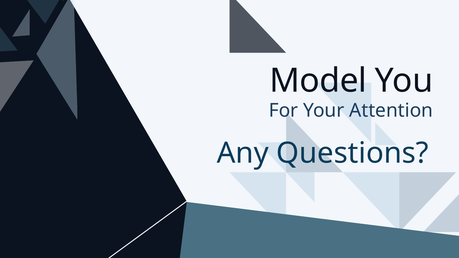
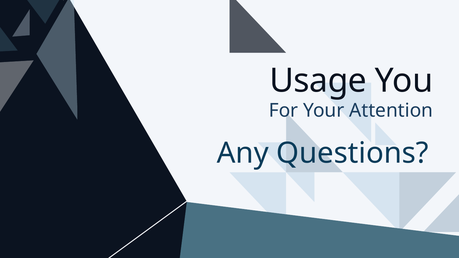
Model: Model -> Usage (318, 81)
